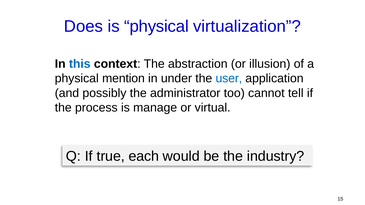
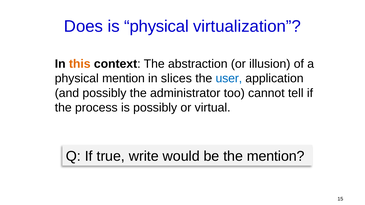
this colour: blue -> orange (80, 64)
under: under -> slices (176, 79)
is manage: manage -> possibly (155, 108)
each: each -> write (144, 157)
the industry: industry -> mention (276, 157)
